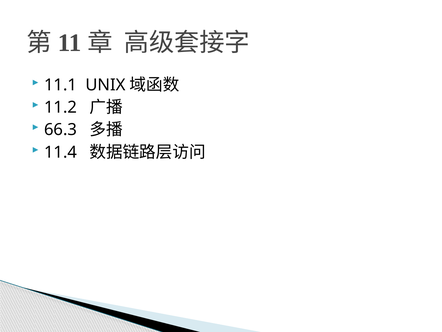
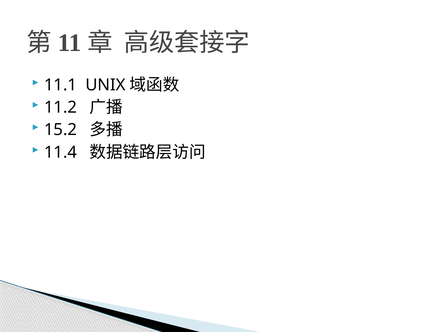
66.3: 66.3 -> 15.2 (61, 130)
